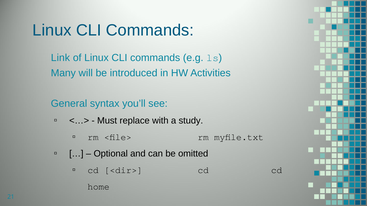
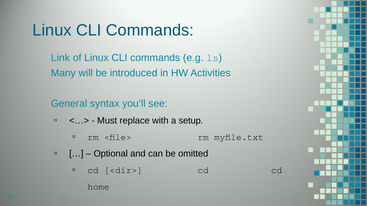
study: study -> setup (191, 121)
